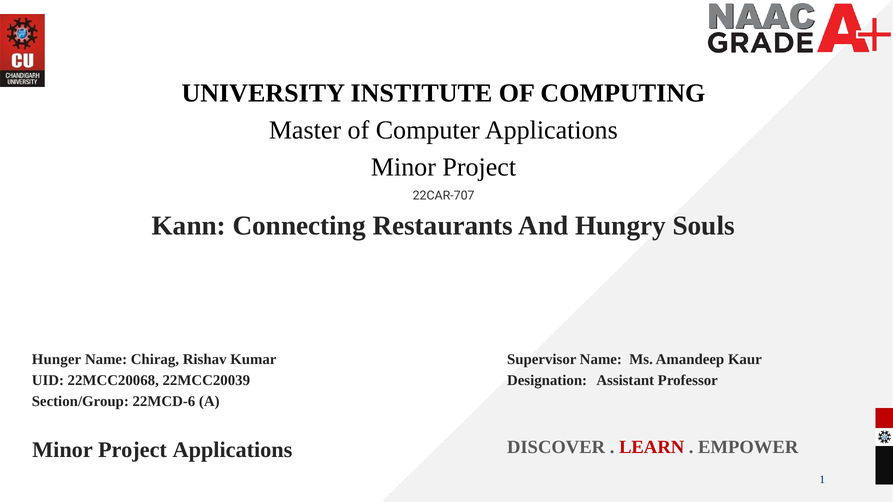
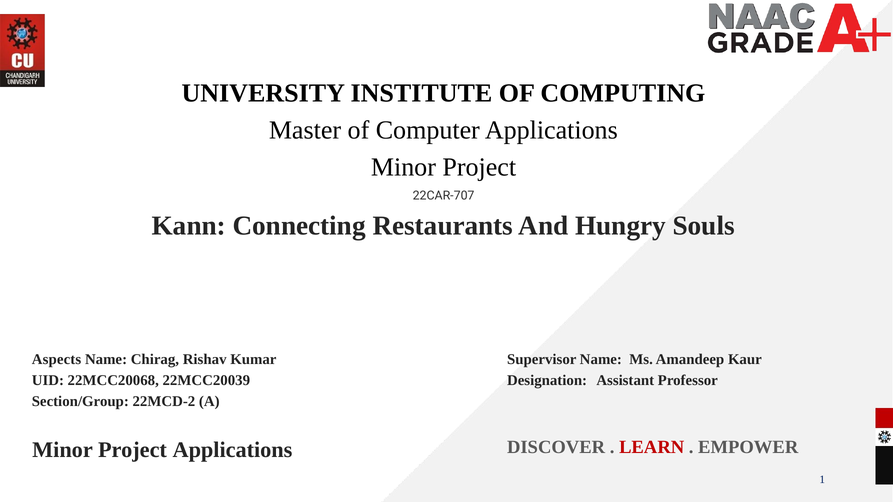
Hunger: Hunger -> Aspects (57, 360)
22MCD-6: 22MCD-6 -> 22MCD-2 (164, 402)
